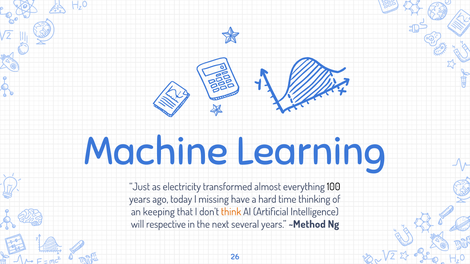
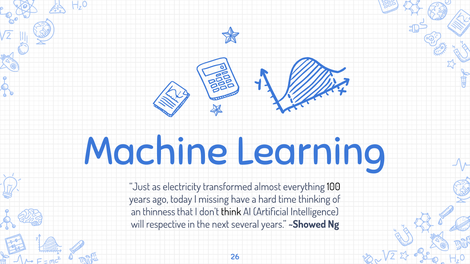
keeping: keeping -> thinness (159, 212)
think colour: orange -> black (231, 212)
~Method: ~Method -> ~Showed (307, 225)
